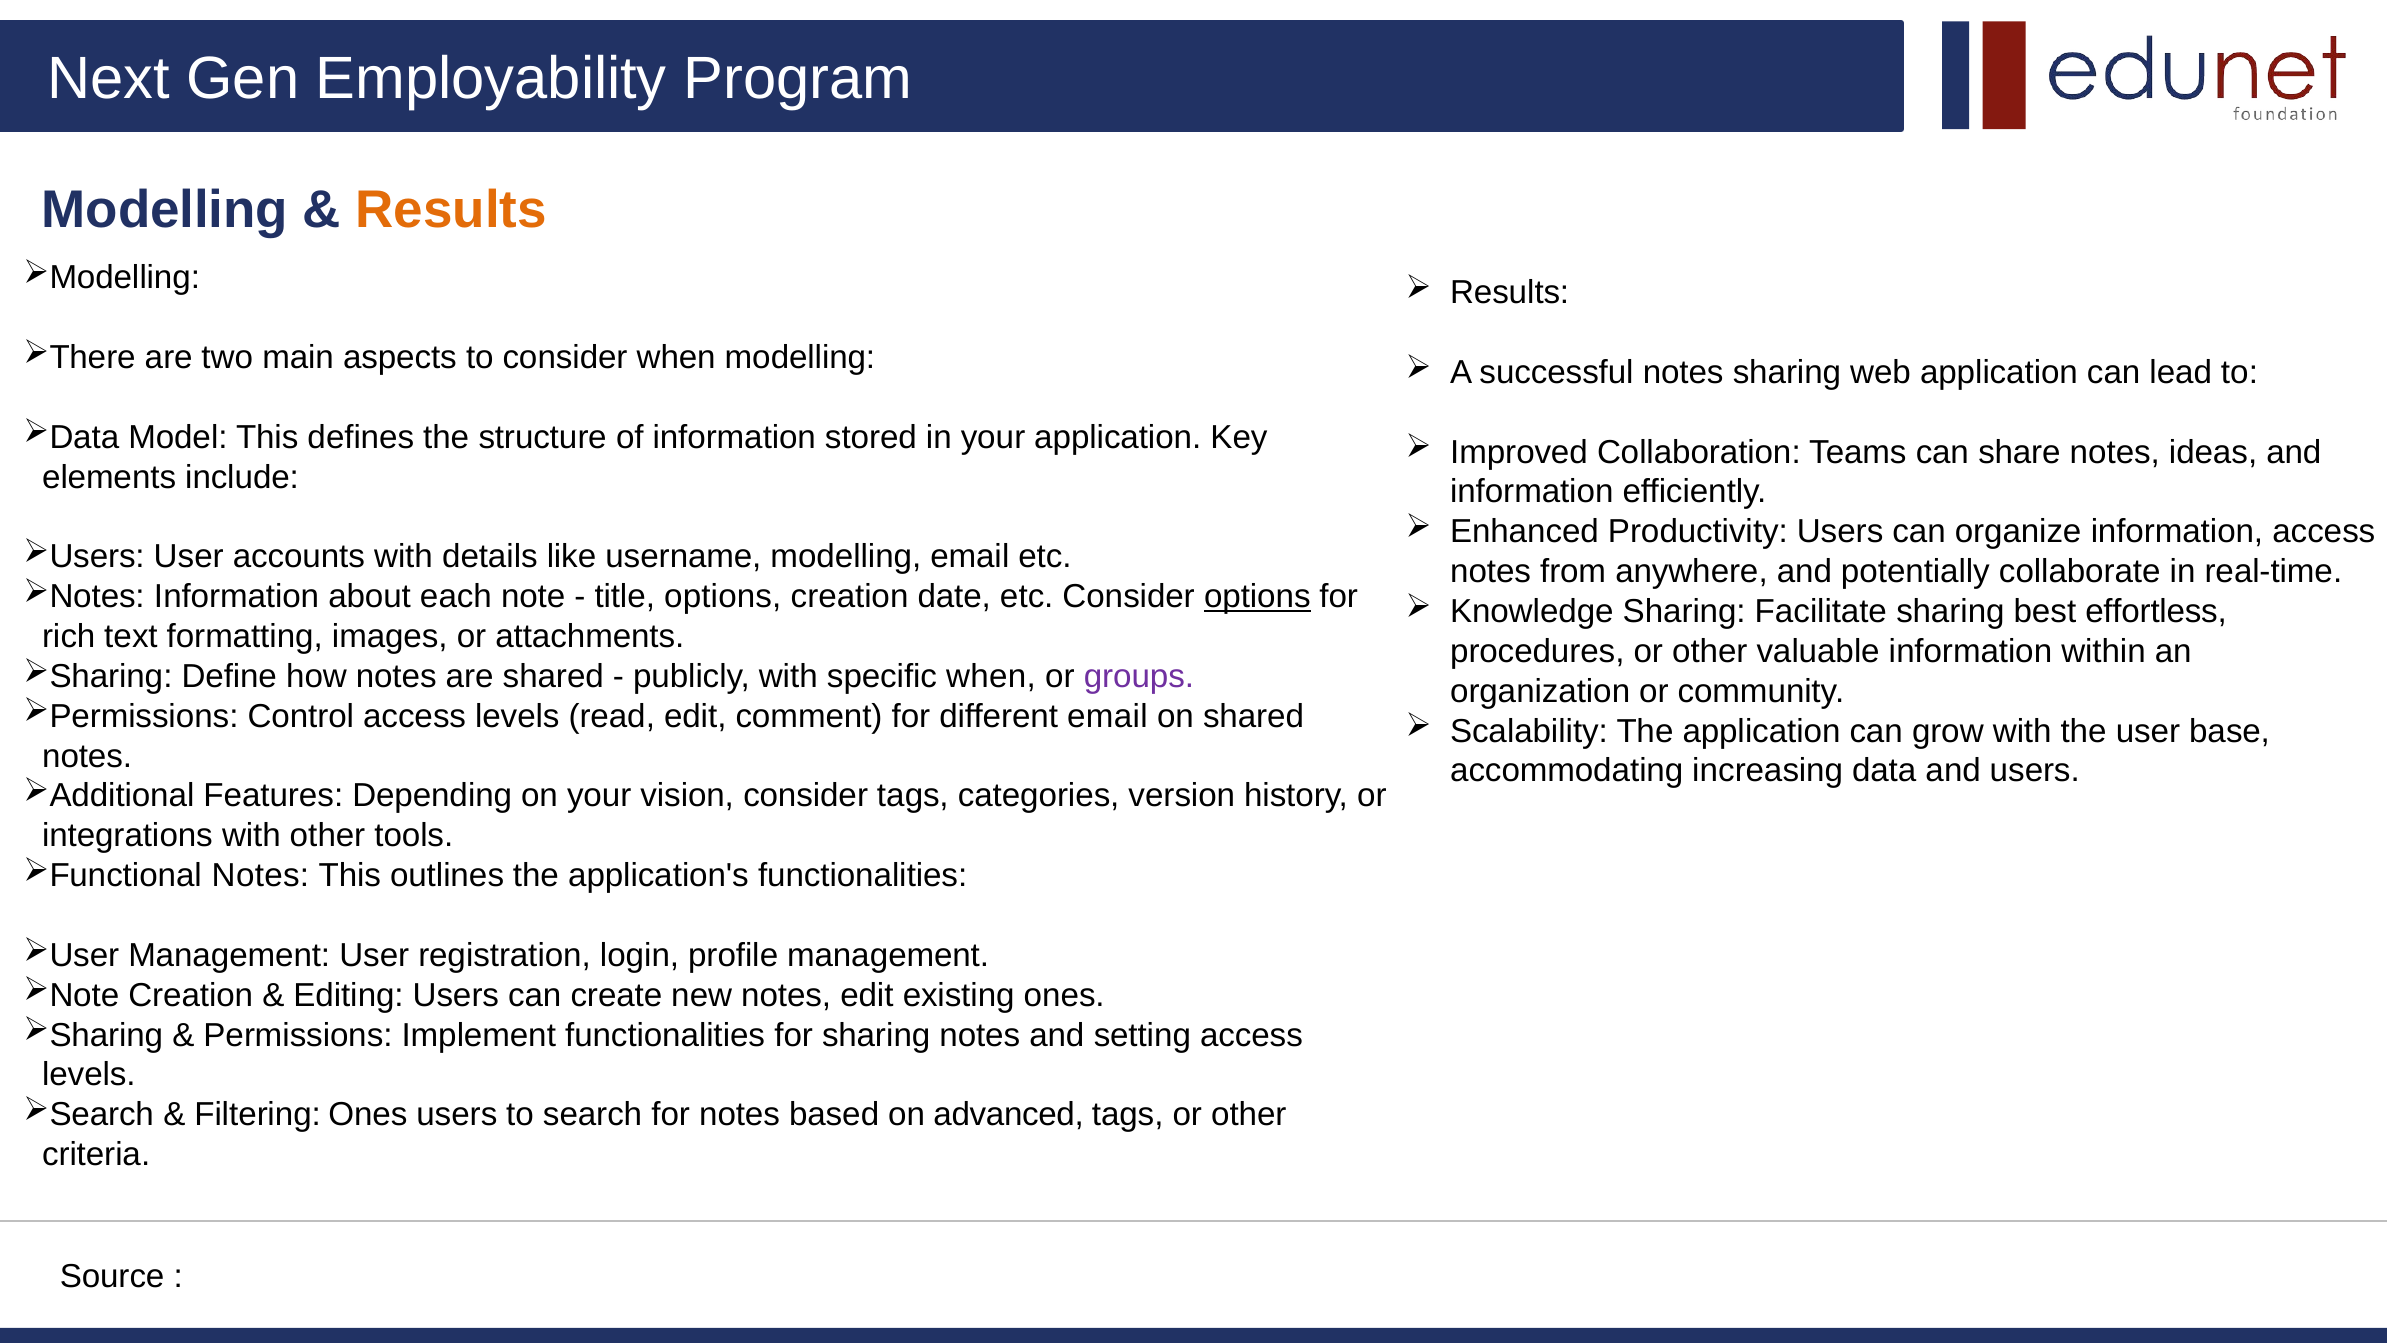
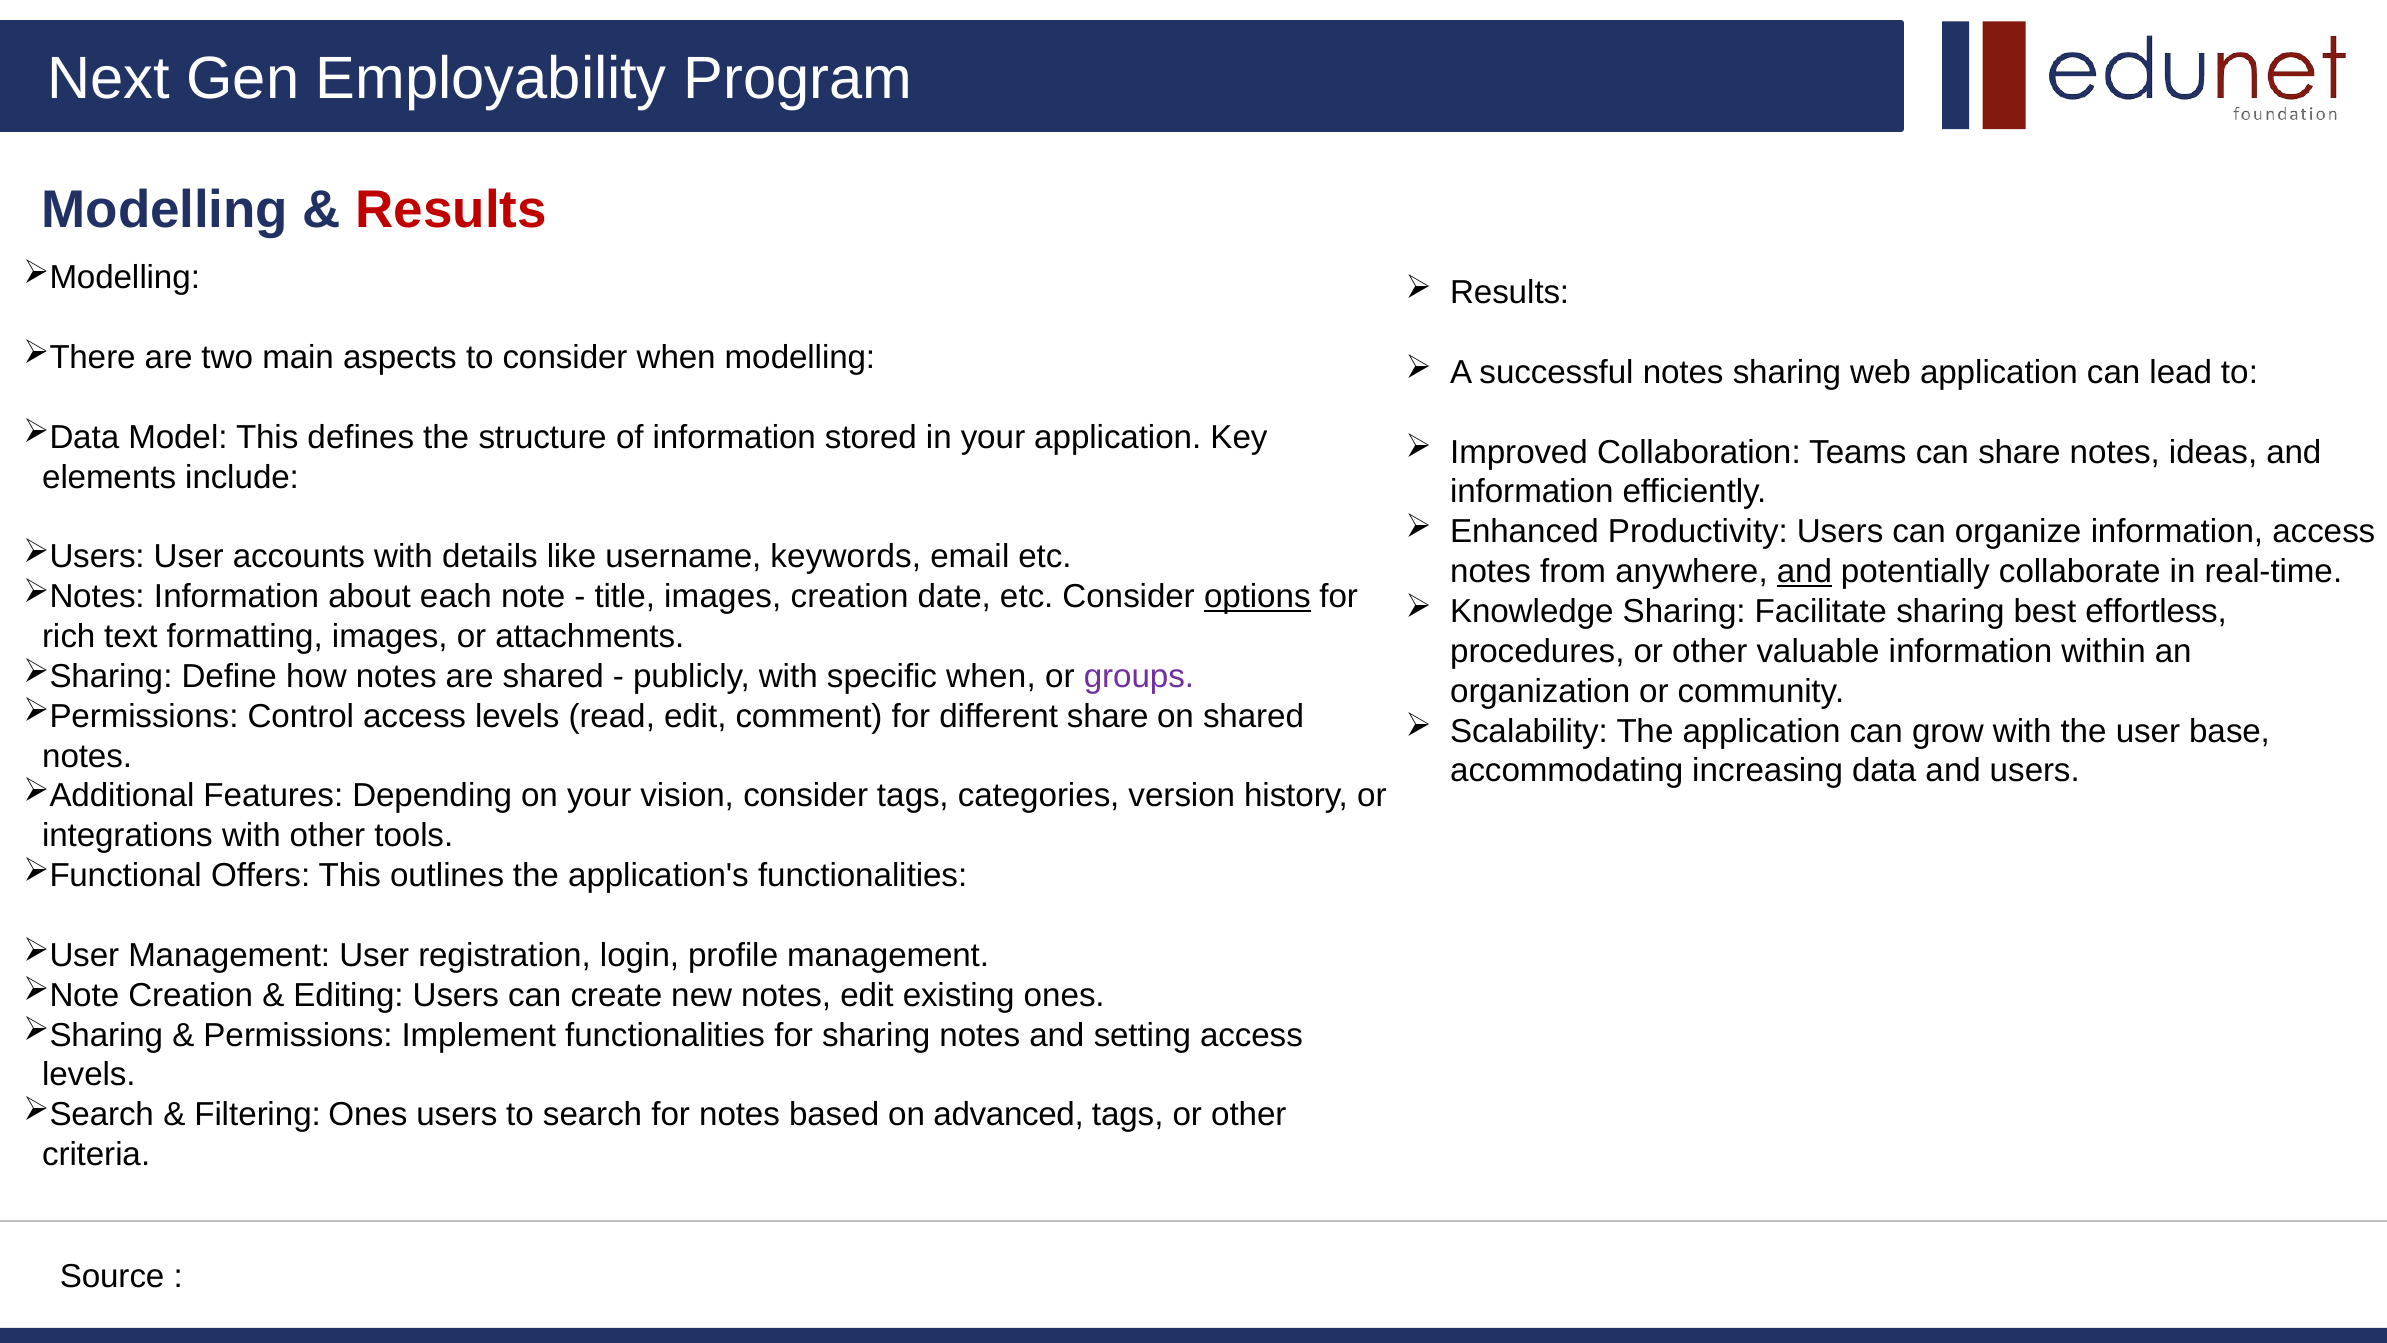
Results colour: orange -> red (451, 210)
username modelling: modelling -> keywords (846, 557)
and underline: none -> present (1804, 572)
title options: options -> images (723, 597)
different email: email -> share (1108, 716)
Notes: Notes -> Offers (261, 876)
